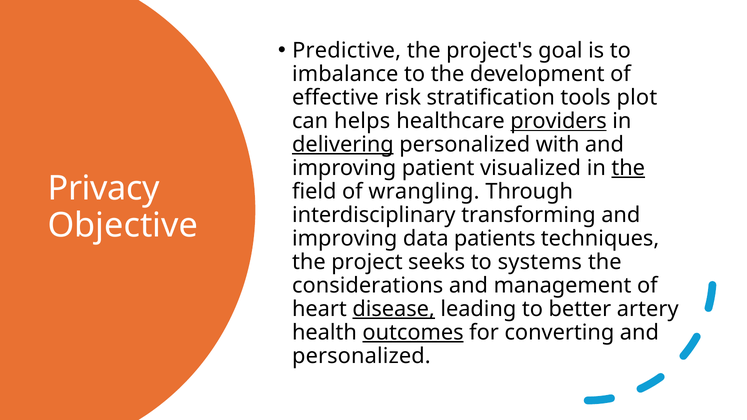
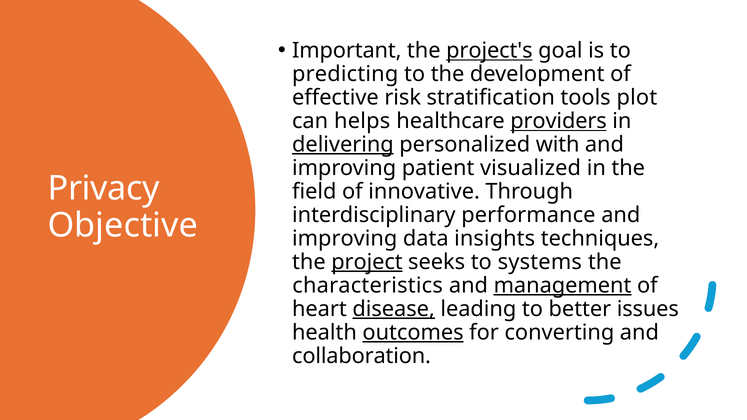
Predictive: Predictive -> Important (347, 51)
project's underline: none -> present (489, 51)
imbalance: imbalance -> predicting (345, 74)
the underline: present -> none (628, 168)
wrangling: wrangling -> innovative (424, 192)
transforming: transforming -> performance (528, 215)
patients: patients -> insights (495, 239)
project underline: none -> present (367, 262)
considerations: considerations -> characteristics (368, 286)
management underline: none -> present (563, 286)
artery: artery -> issues (648, 309)
personalized: personalized -> collaboration (362, 356)
